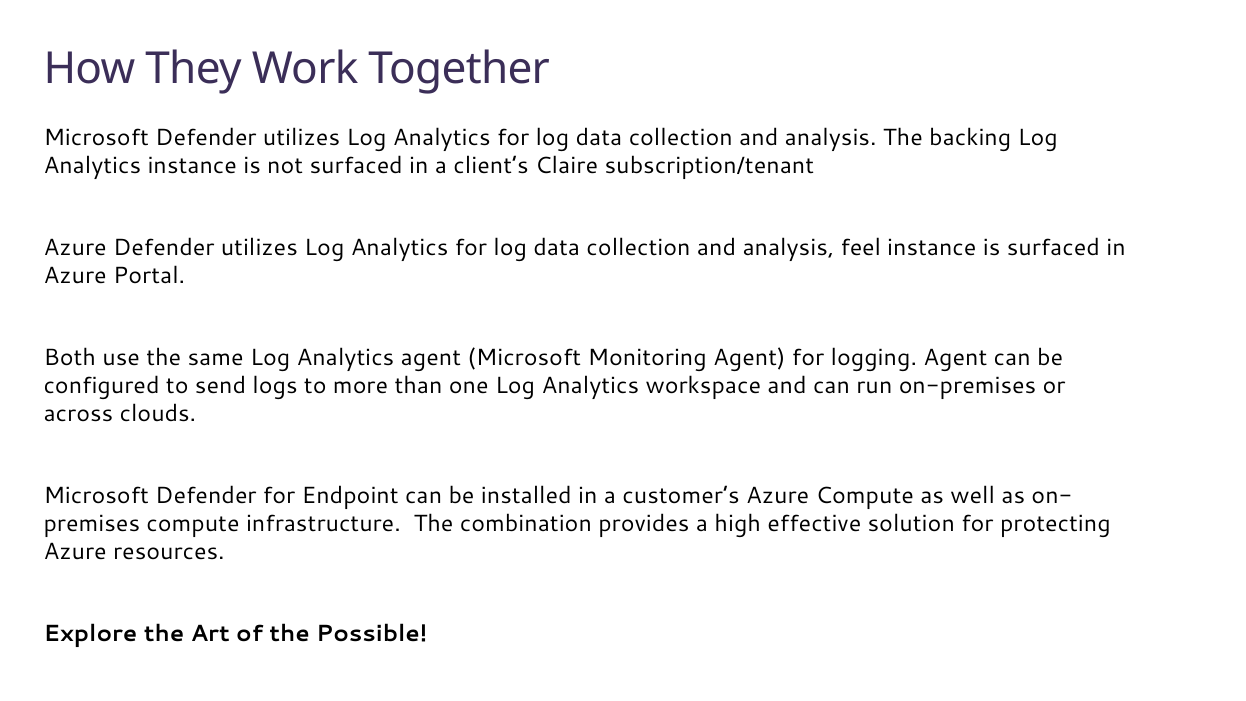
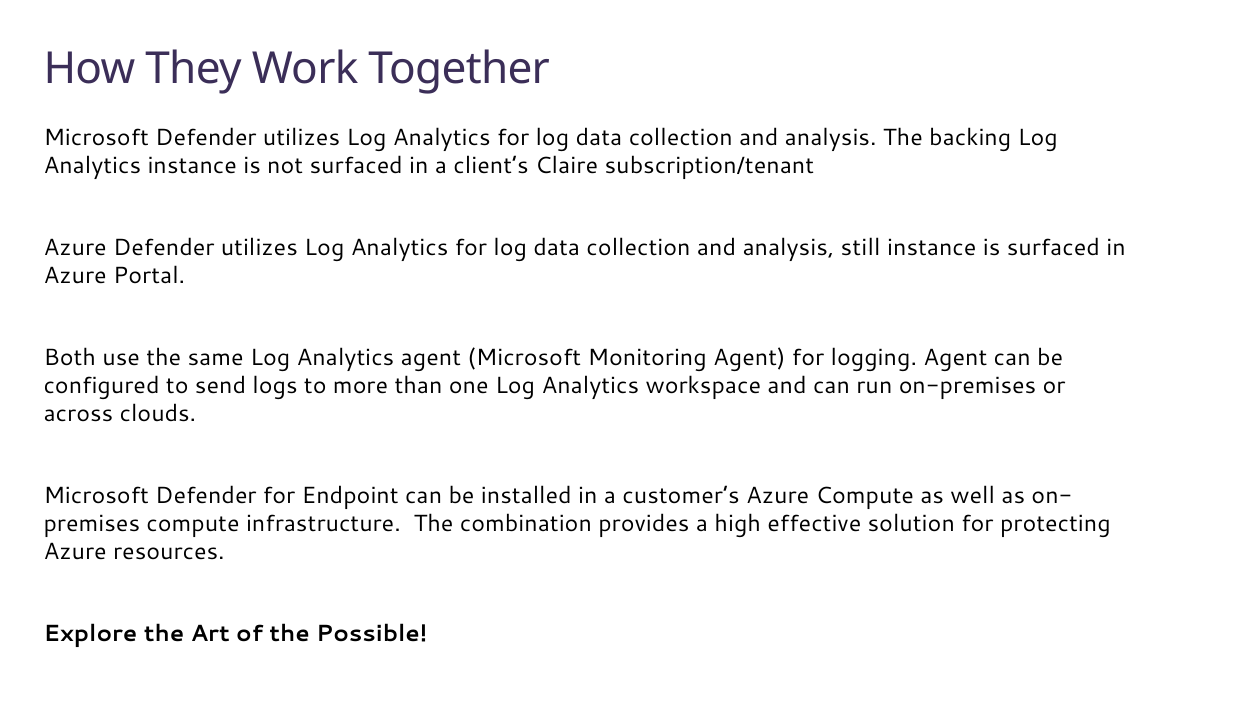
feel: feel -> still (861, 248)
